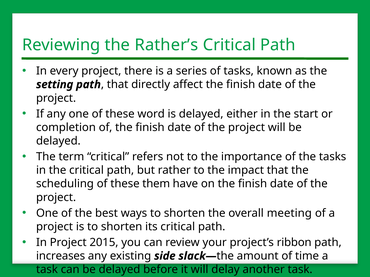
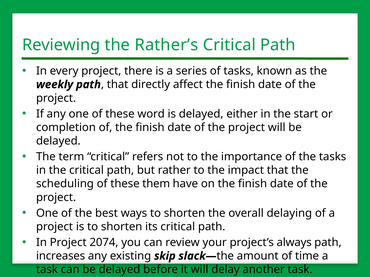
setting: setting -> weekly (55, 85)
meeting: meeting -> delaying (289, 213)
2015: 2015 -> 2074 (104, 243)
ribbon: ribbon -> always (294, 243)
side: side -> skip (165, 256)
